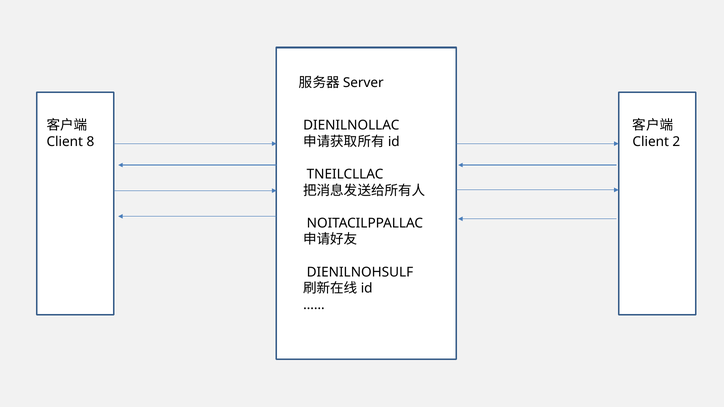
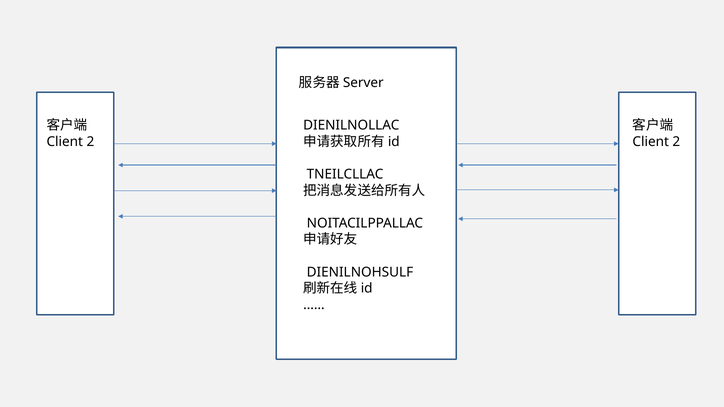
8: 8 -> 2 (90, 142)
